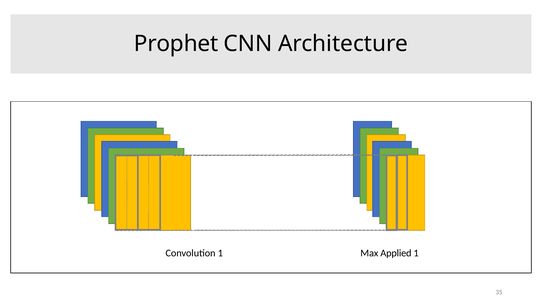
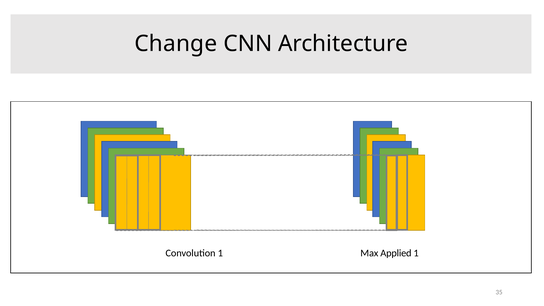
Prophet: Prophet -> Change (176, 44)
